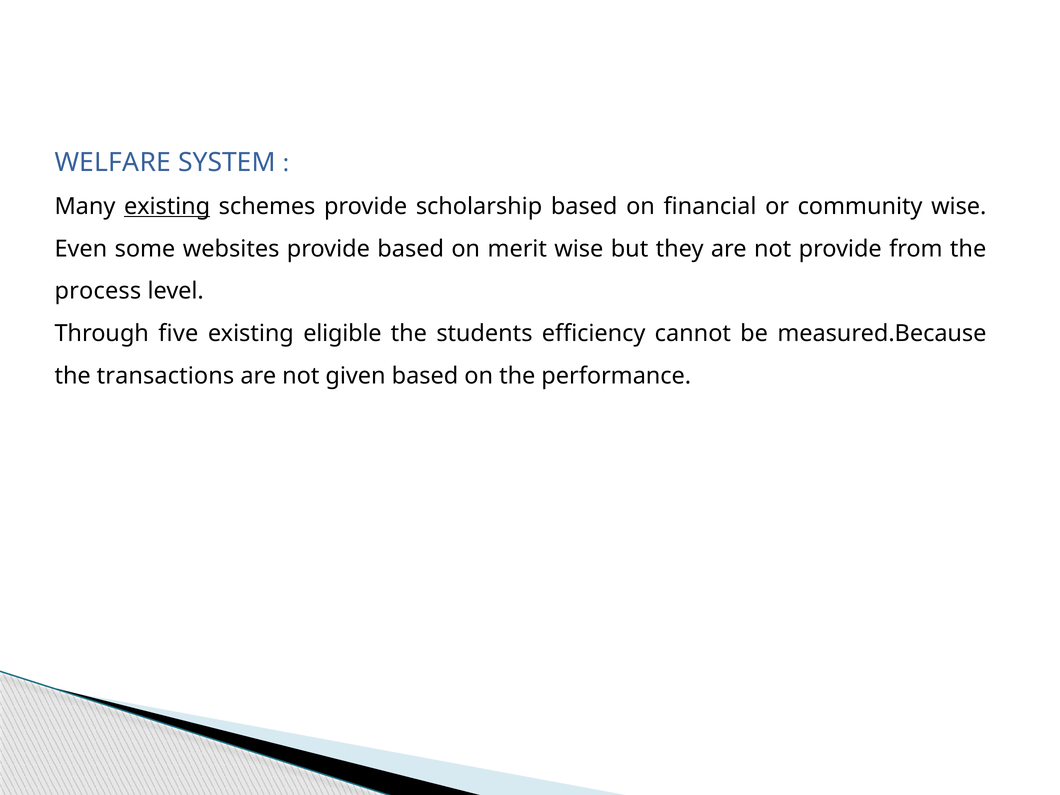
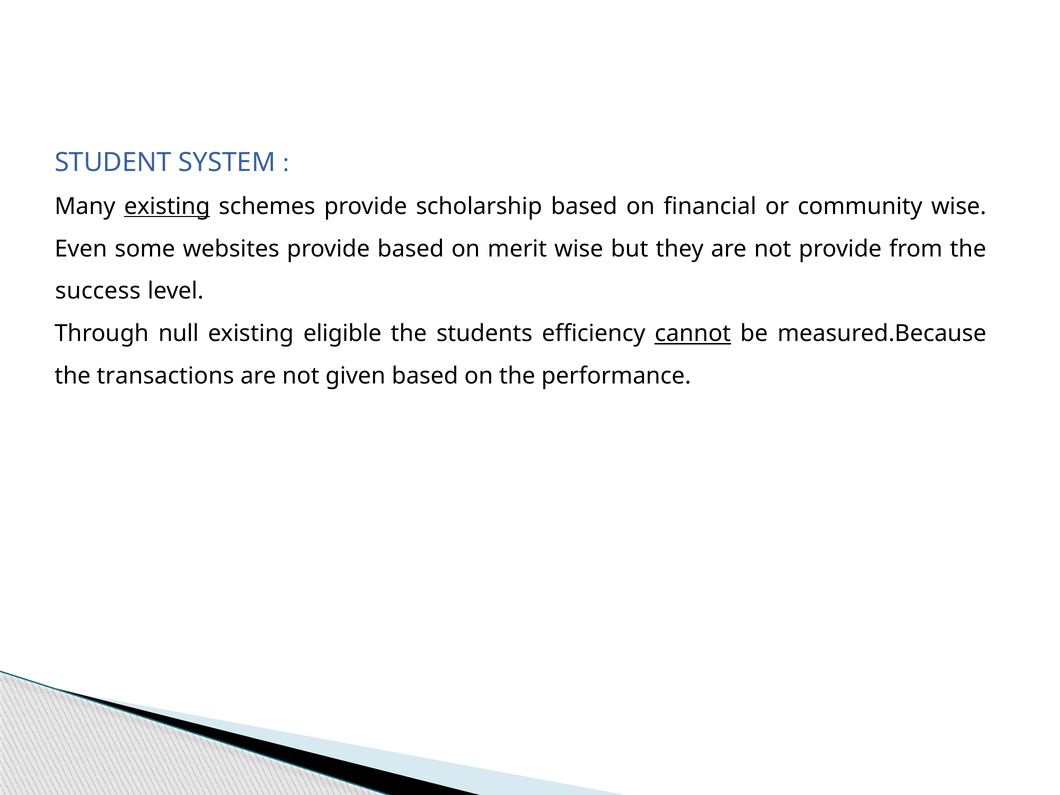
WELFARE: WELFARE -> STUDENT (113, 162)
process: process -> success (98, 291)
five: five -> null (179, 333)
cannot underline: none -> present (693, 333)
